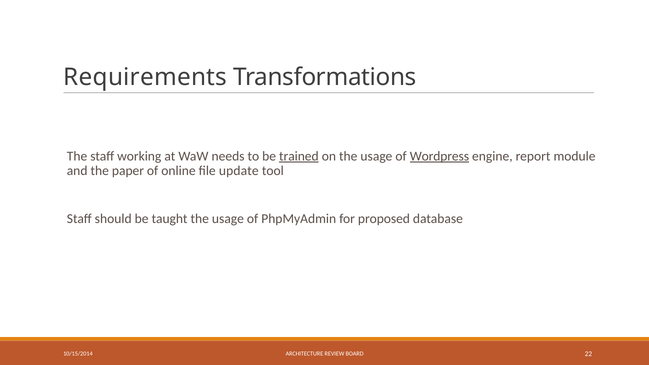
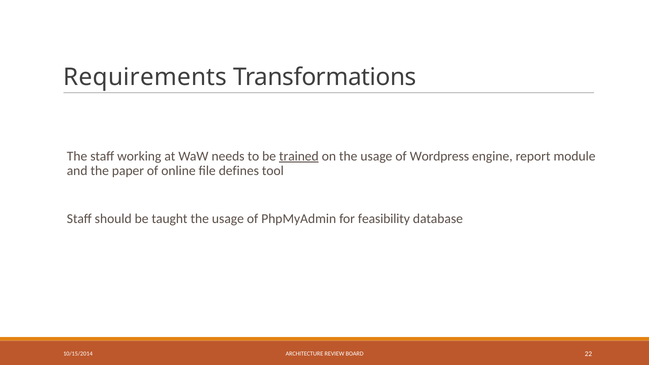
Wordpress underline: present -> none (439, 156)
update: update -> defines (239, 171)
proposed: proposed -> feasibility (384, 219)
